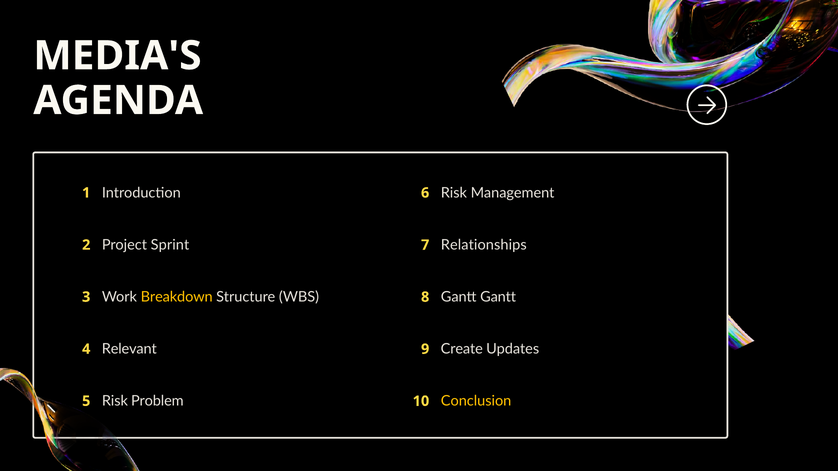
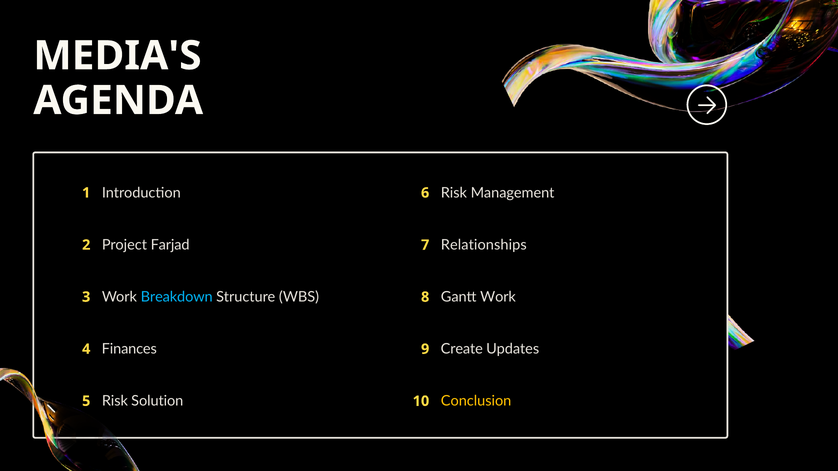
Sprint: Sprint -> Farjad (170, 245)
Breakdown colour: yellow -> light blue (177, 297)
Gantt Gantt: Gantt -> Work (498, 297)
Relevant: Relevant -> Finances (129, 349)
Problem: Problem -> Solution (157, 401)
